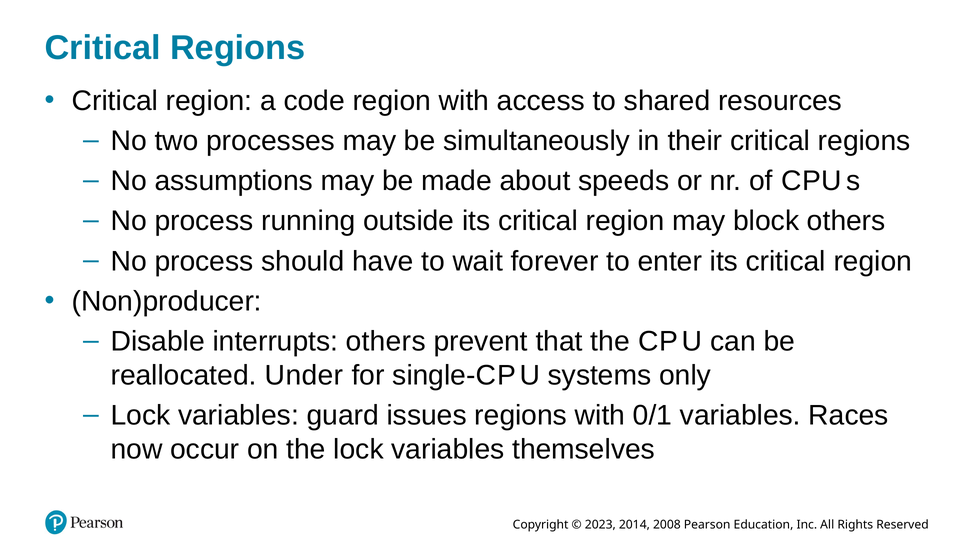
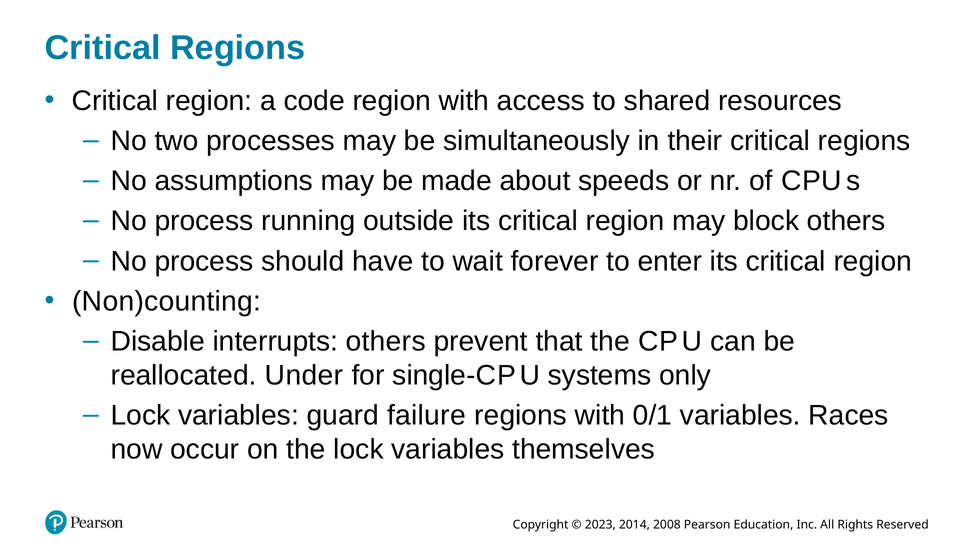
Non)producer: Non)producer -> Non)counting (167, 301)
issues: issues -> failure (427, 415)
